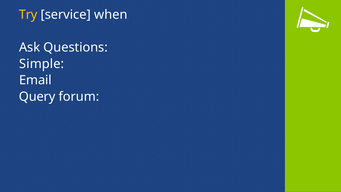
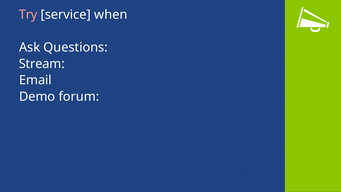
Try colour: yellow -> pink (28, 15)
Simple: Simple -> Stream (42, 64)
Query: Query -> Demo (37, 96)
